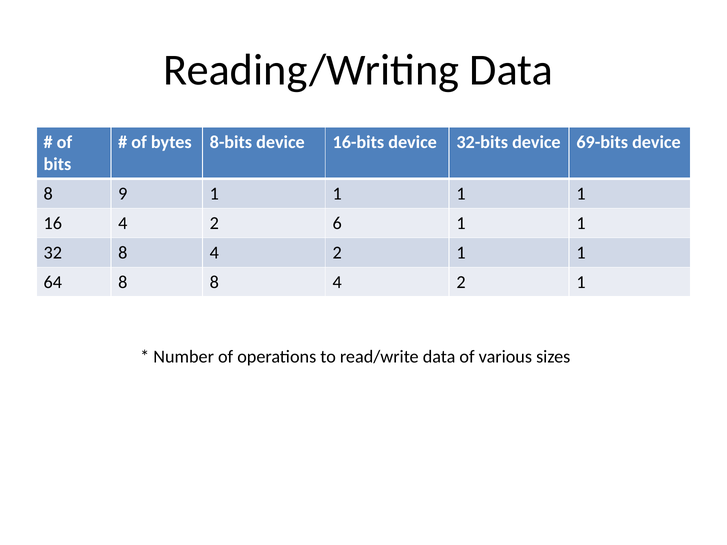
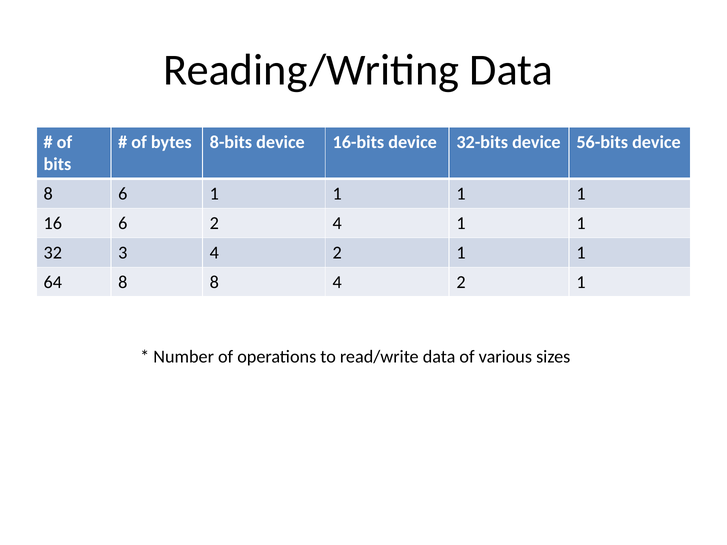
69-bits: 69-bits -> 56-bits (602, 142)
8 9: 9 -> 6 (123, 194)
16 4: 4 -> 6 (123, 223)
2 6: 6 -> 4 (337, 223)
32 8: 8 -> 3 (123, 253)
